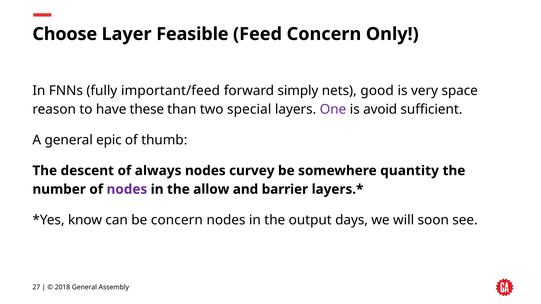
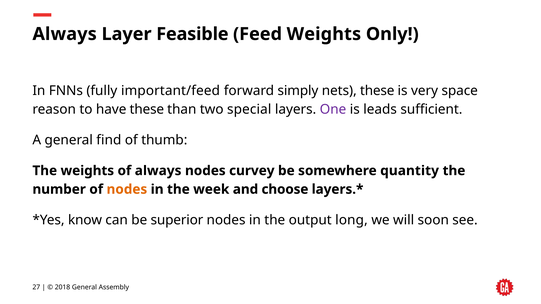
Choose: Choose -> Always (65, 34)
Feed Concern: Concern -> Weights (324, 34)
nets good: good -> these (377, 91)
avoid: avoid -> leads (380, 110)
epic: epic -> find (109, 140)
The descent: descent -> weights (87, 171)
nodes colour: purple -> orange (127, 190)
allow: allow -> week (211, 190)
barrier: barrier -> choose (285, 190)
be concern: concern -> superior (177, 220)
days: days -> long (351, 220)
